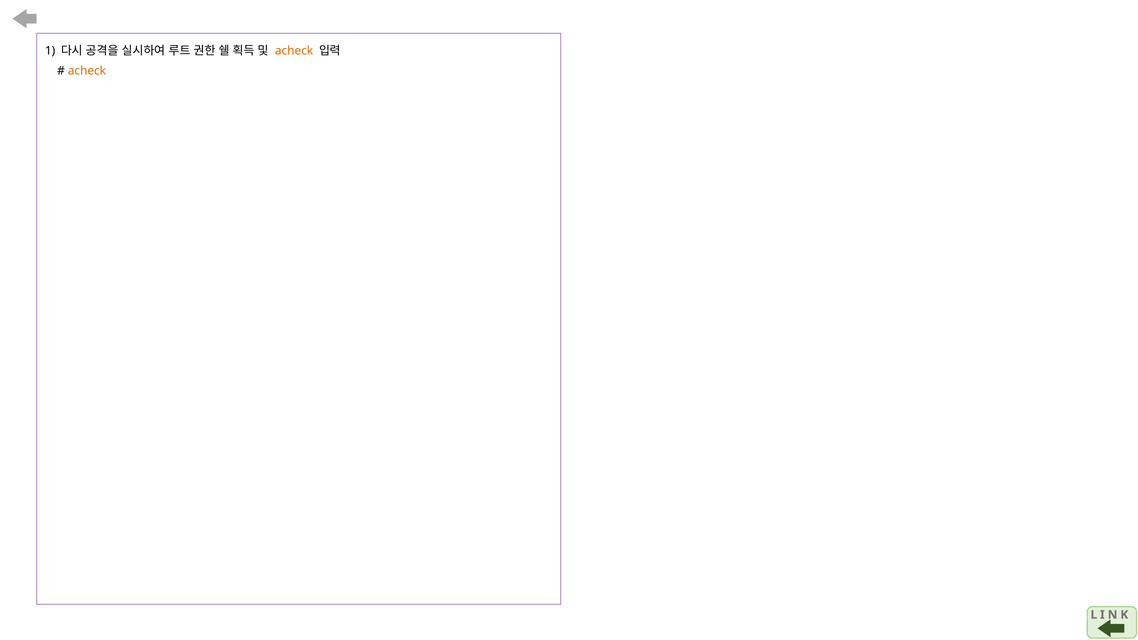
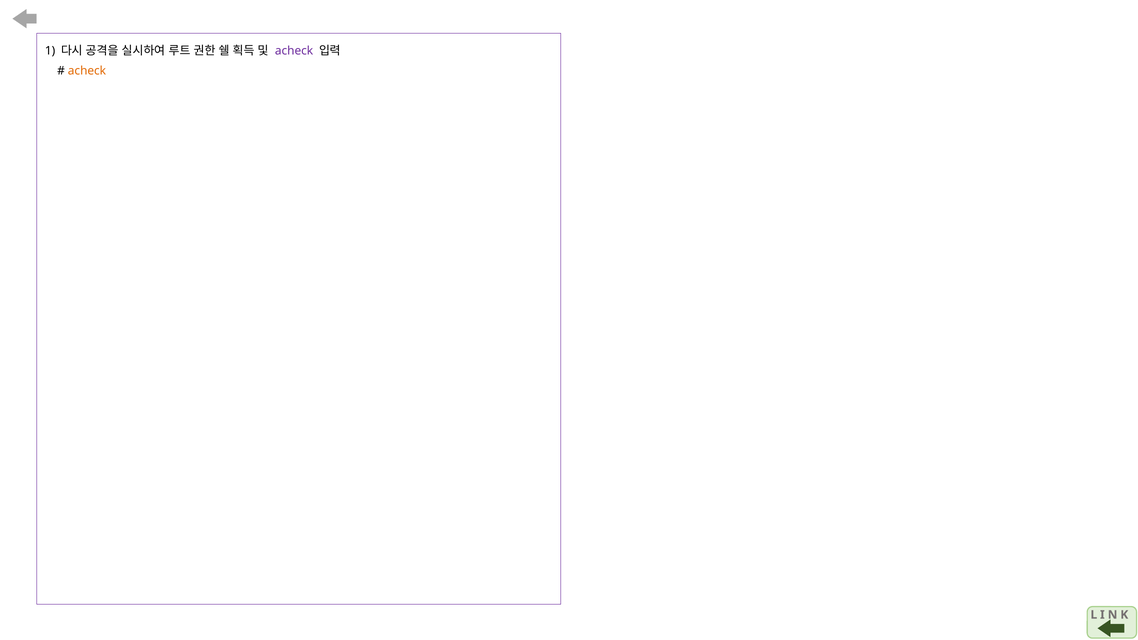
acheck colour: orange -> purple (294, 51)
